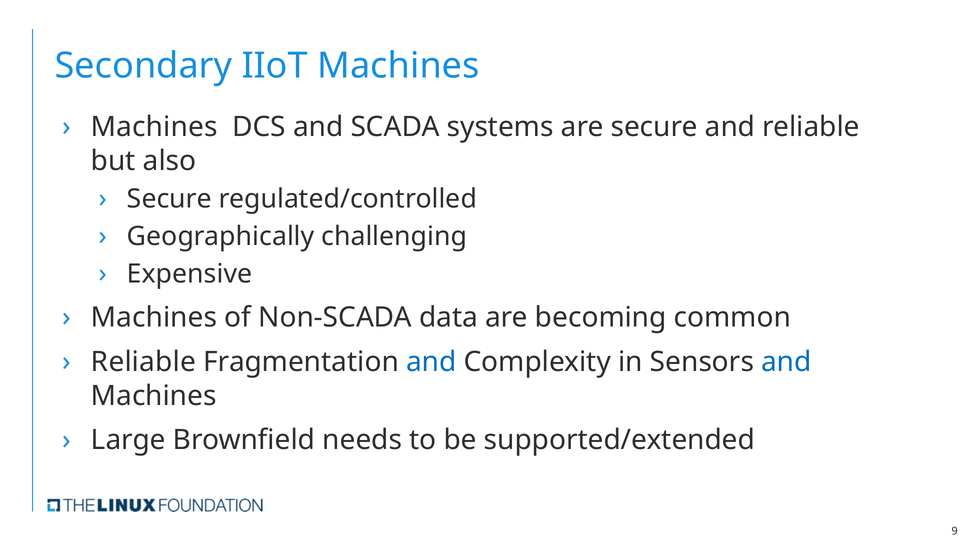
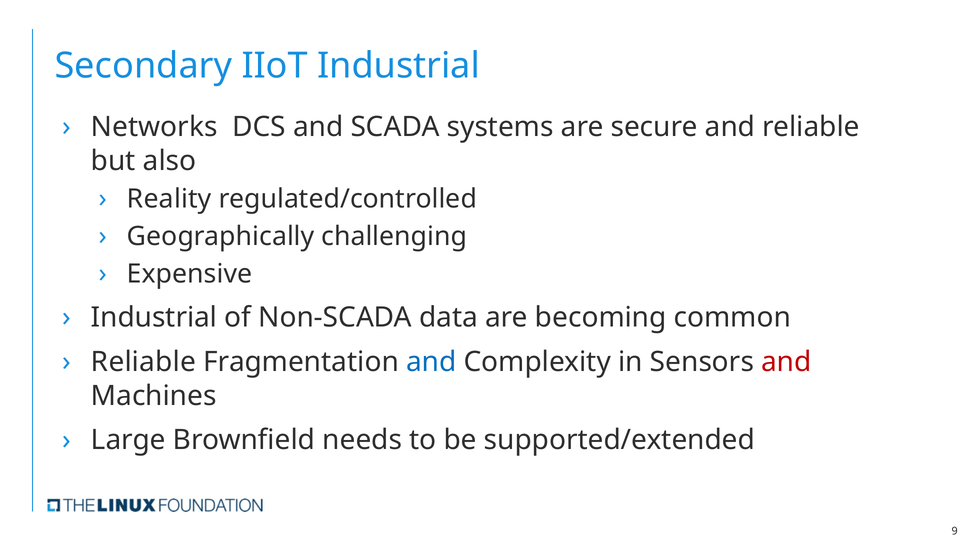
IIoT Machines: Machines -> Industrial (399, 66)
Machines: Machines -> Networks (154, 127)
Secure: Secure -> Reality (169, 199)
Machines: Machines -> Industrial (154, 317)
and colour: blue -> red (786, 362)
